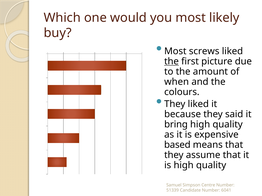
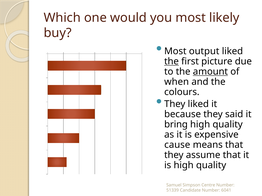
screws: screws -> output (204, 51)
amount underline: none -> present (210, 72)
based: based -> cause (177, 145)
